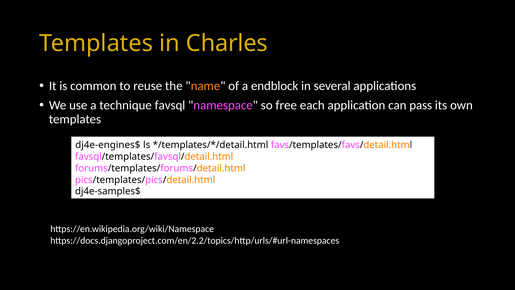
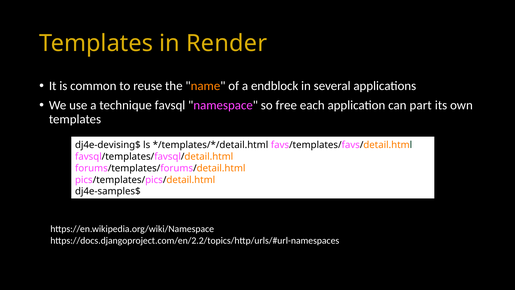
Charles: Charles -> Render (227, 43)
pass: pass -> part (421, 105)
dj4e-engines$: dj4e-engines$ -> dj4e-devising$ (108, 145)
